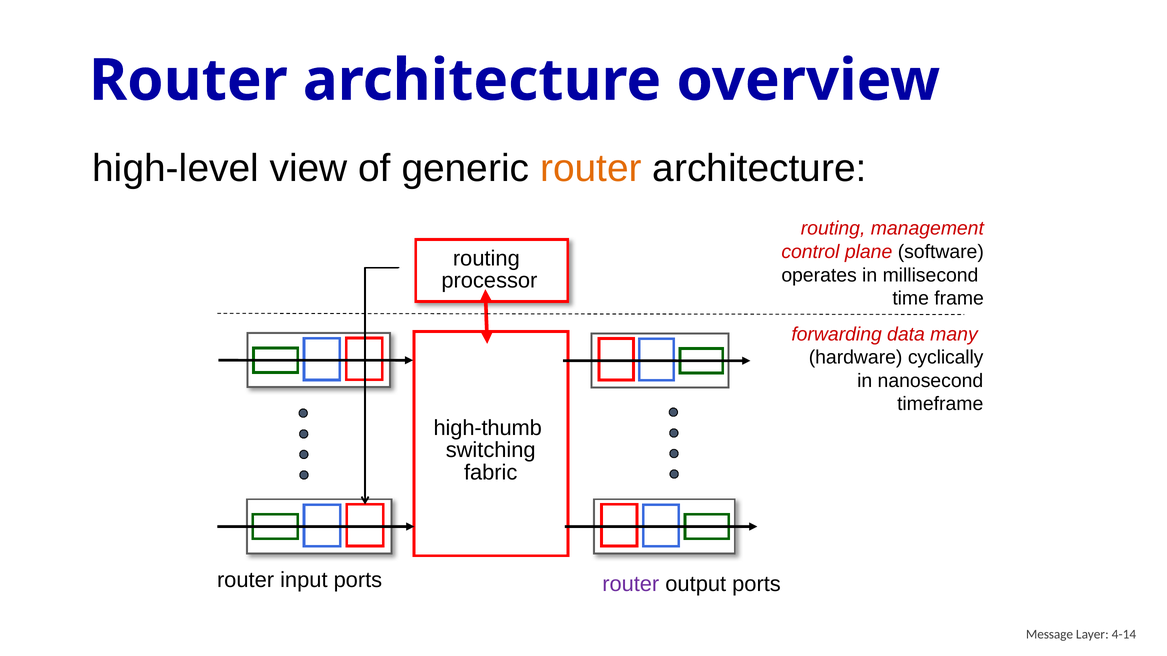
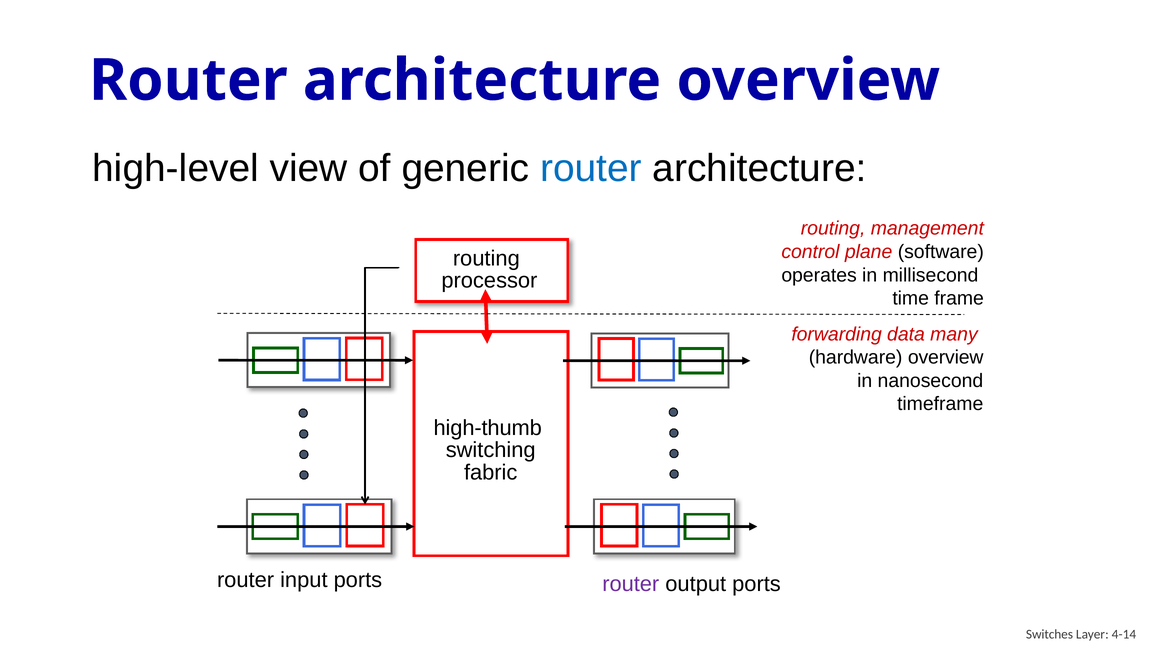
router colour: orange -> blue (591, 169)
hardware cyclically: cyclically -> overview (946, 358)
Message: Message -> Switches (1049, 635)
